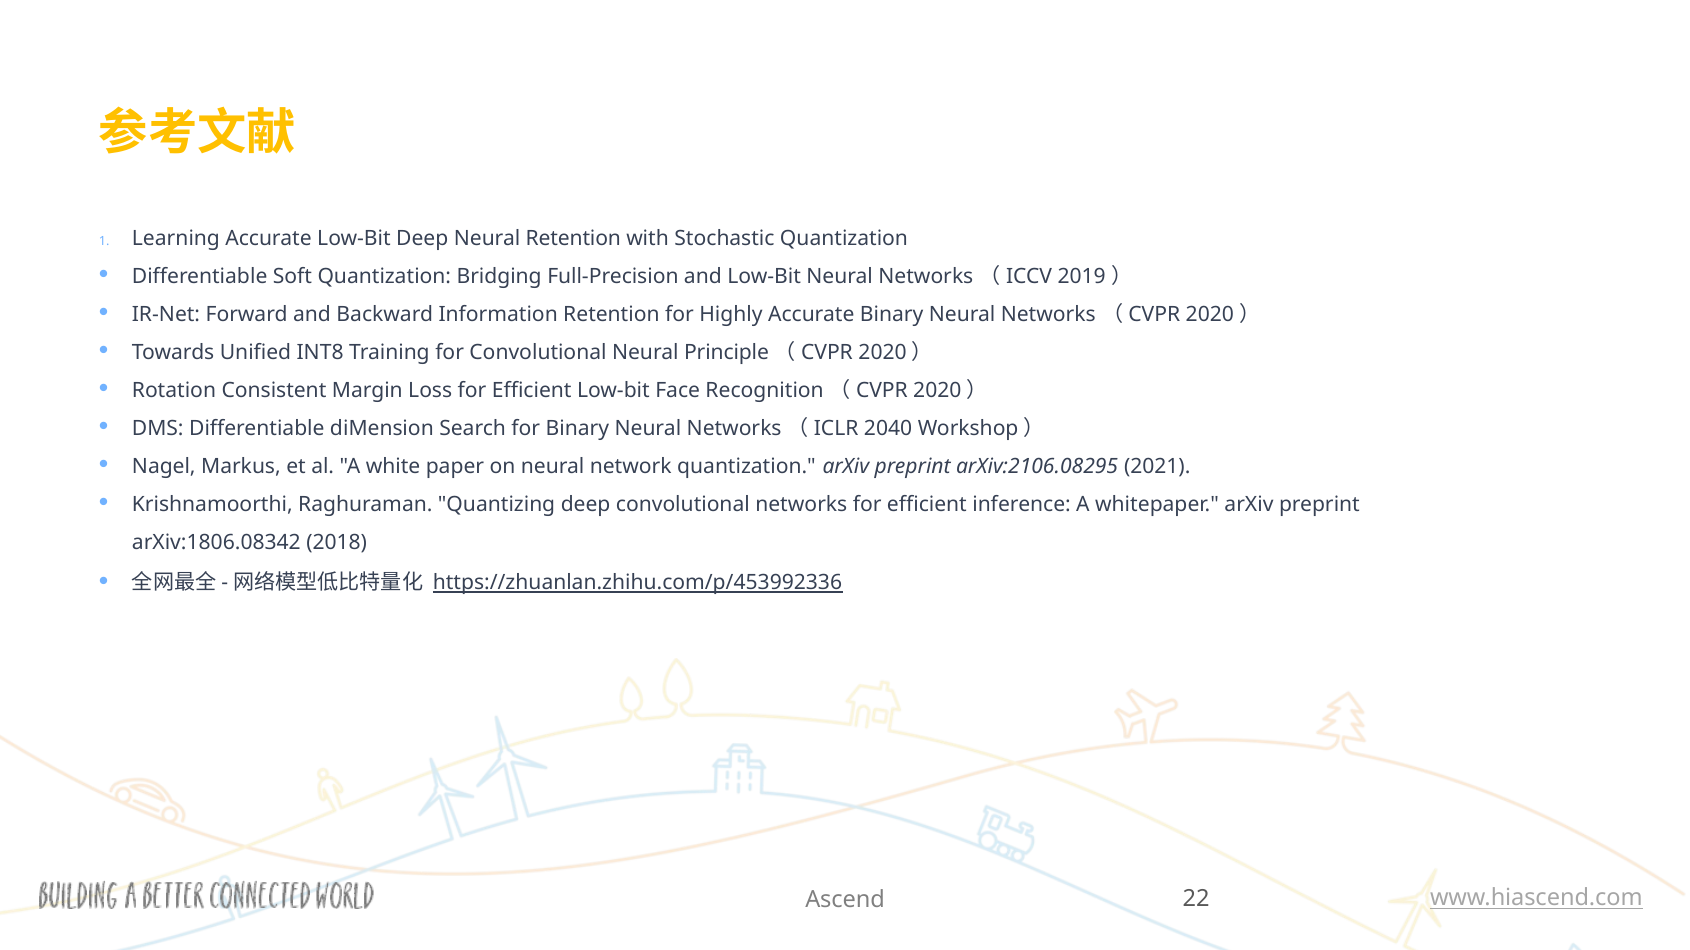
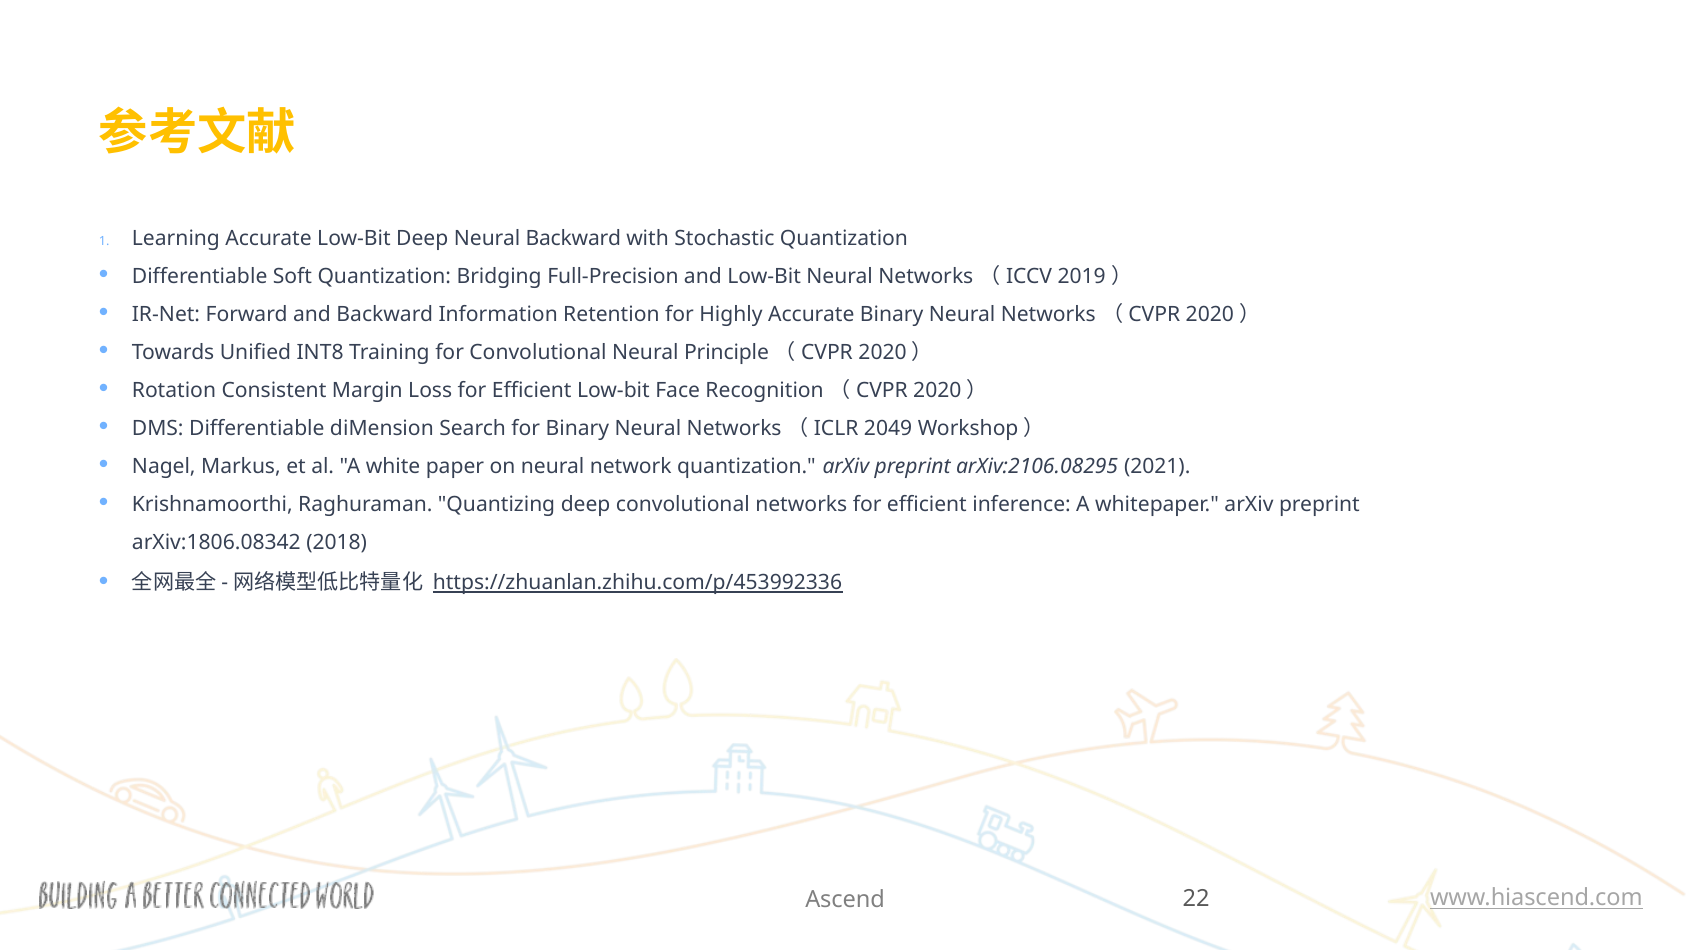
Neural Retention: Retention -> Backward (573, 239)
2040: 2040 -> 2049 (888, 429)
